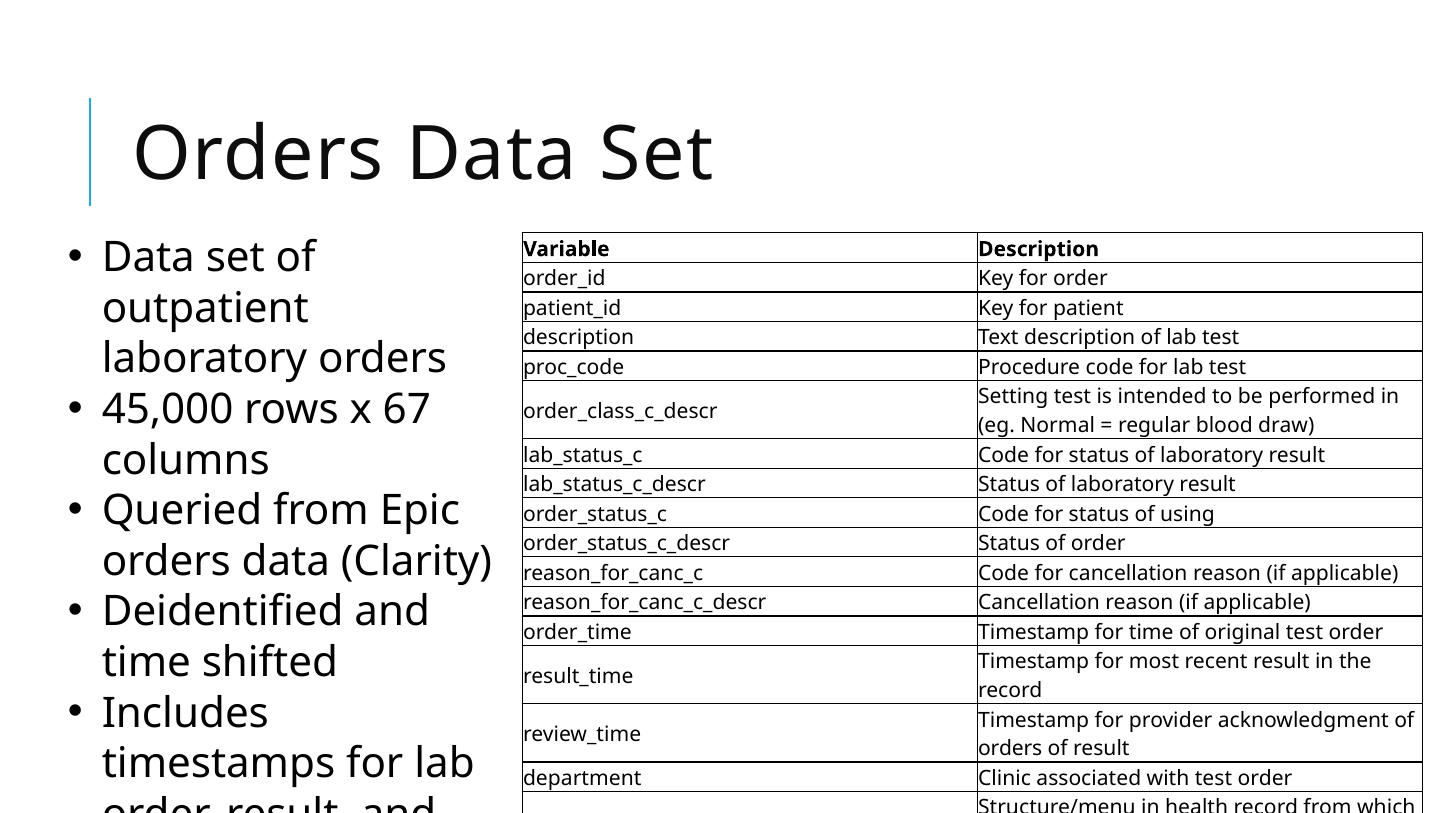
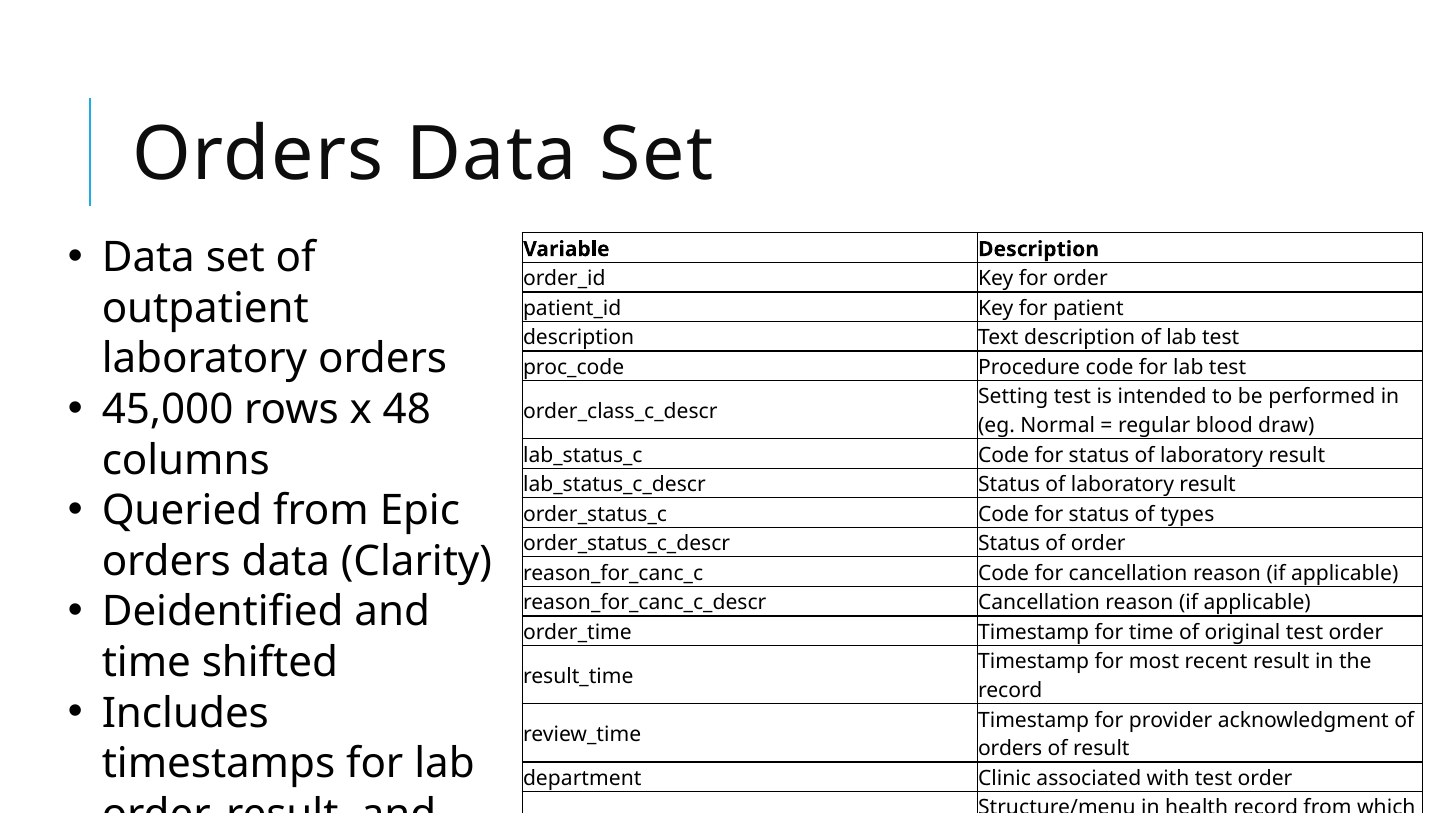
67: 67 -> 48 (407, 409)
using: using -> types (1187, 514)
